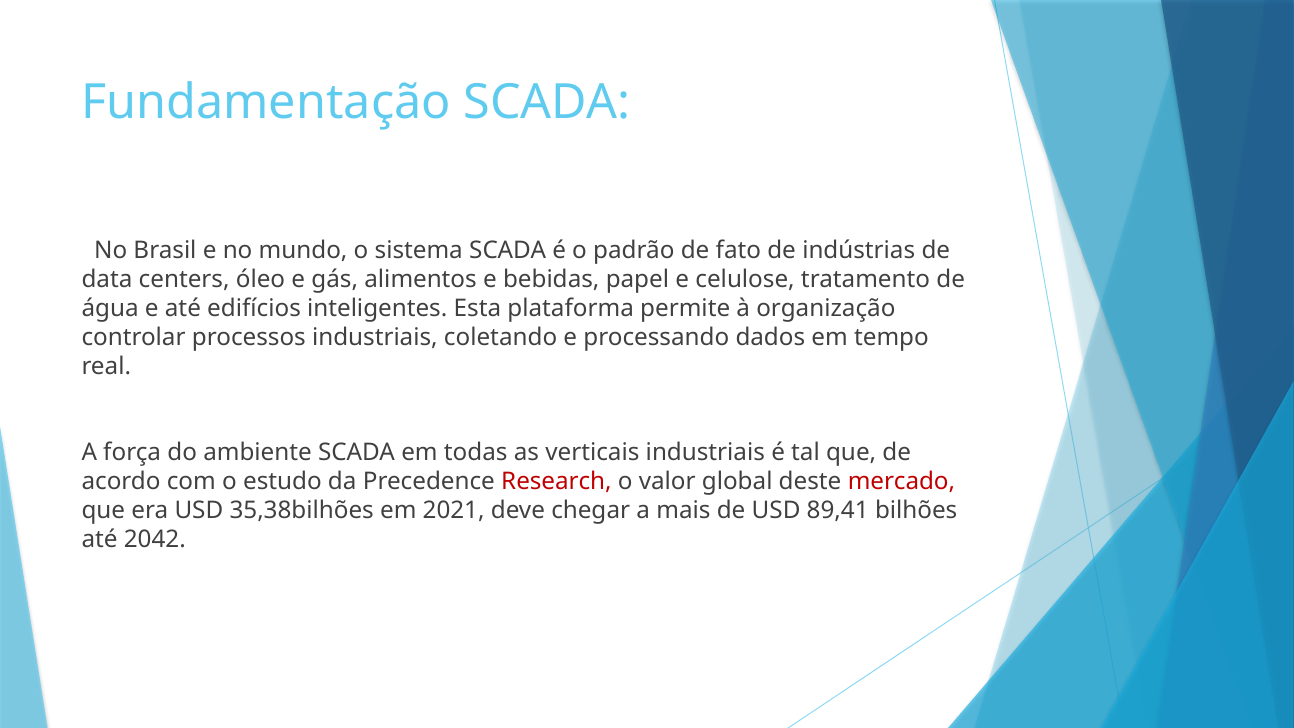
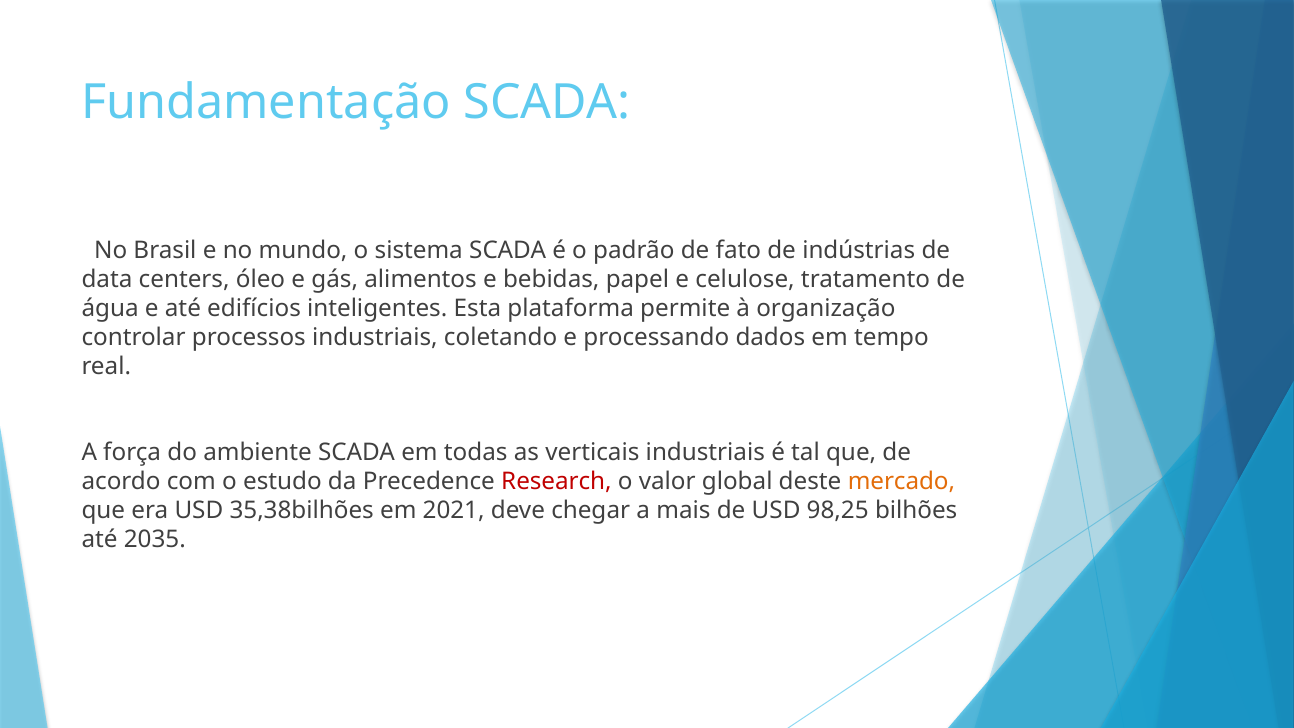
mercado colour: red -> orange (901, 481)
89,41: 89,41 -> 98,25 (838, 510)
2042: 2042 -> 2035 (155, 539)
